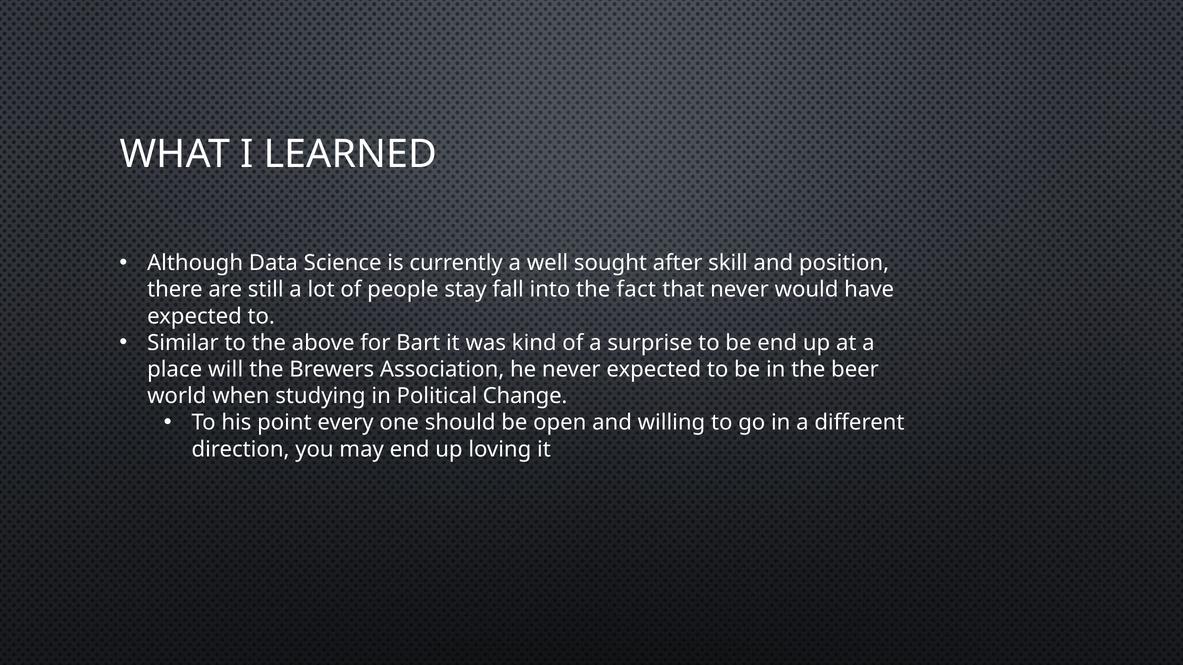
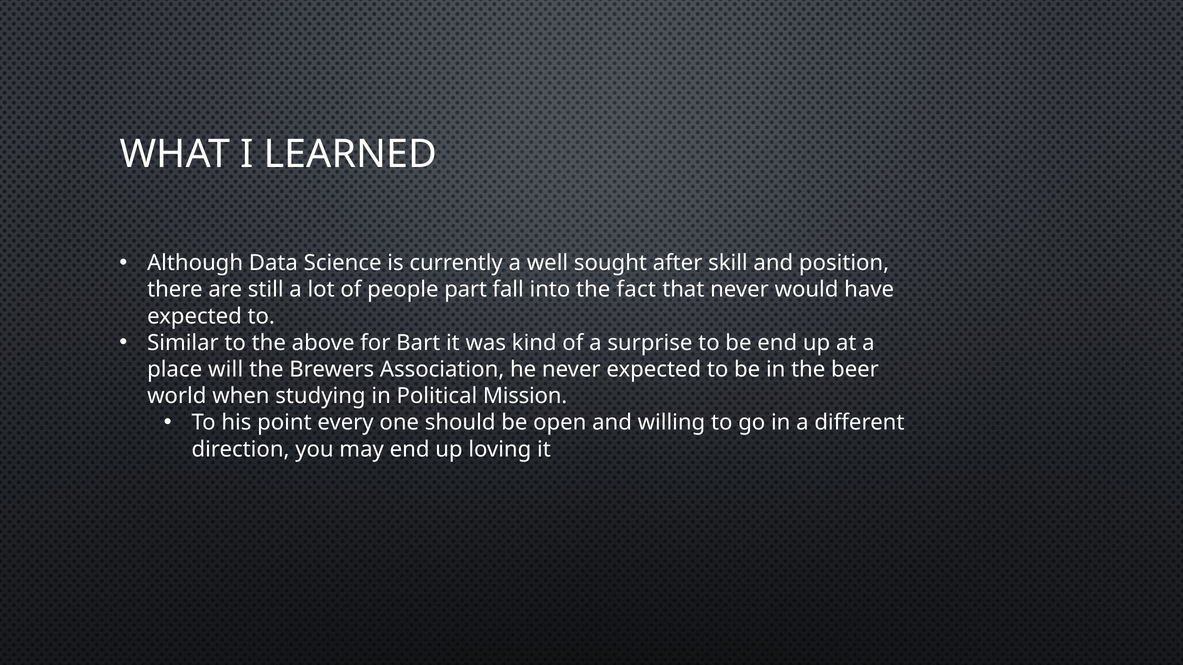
stay: stay -> part (466, 290)
Change: Change -> Mission (525, 396)
